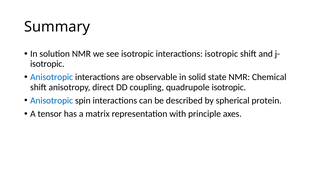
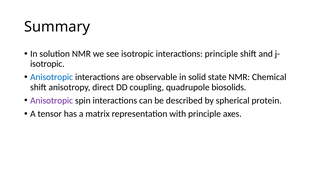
interactions isotropic: isotropic -> principle (221, 54)
quadrupole isotropic: isotropic -> biosolids (229, 87)
Anisotropic colour: blue -> purple (52, 100)
